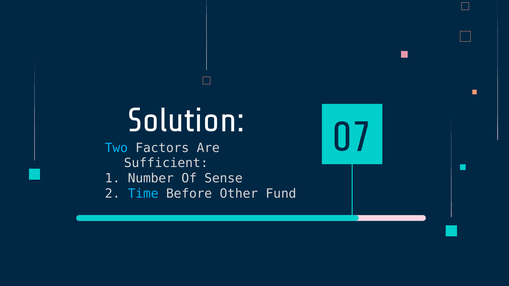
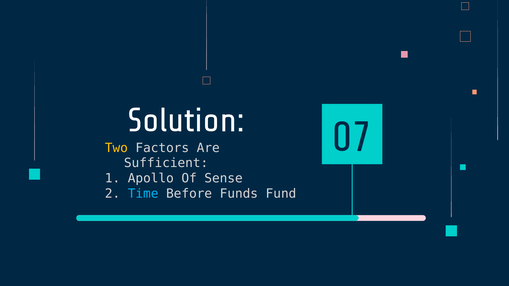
Two colour: light blue -> yellow (116, 148)
Number: Number -> Apollo (151, 179)
Other: Other -> Funds (239, 194)
